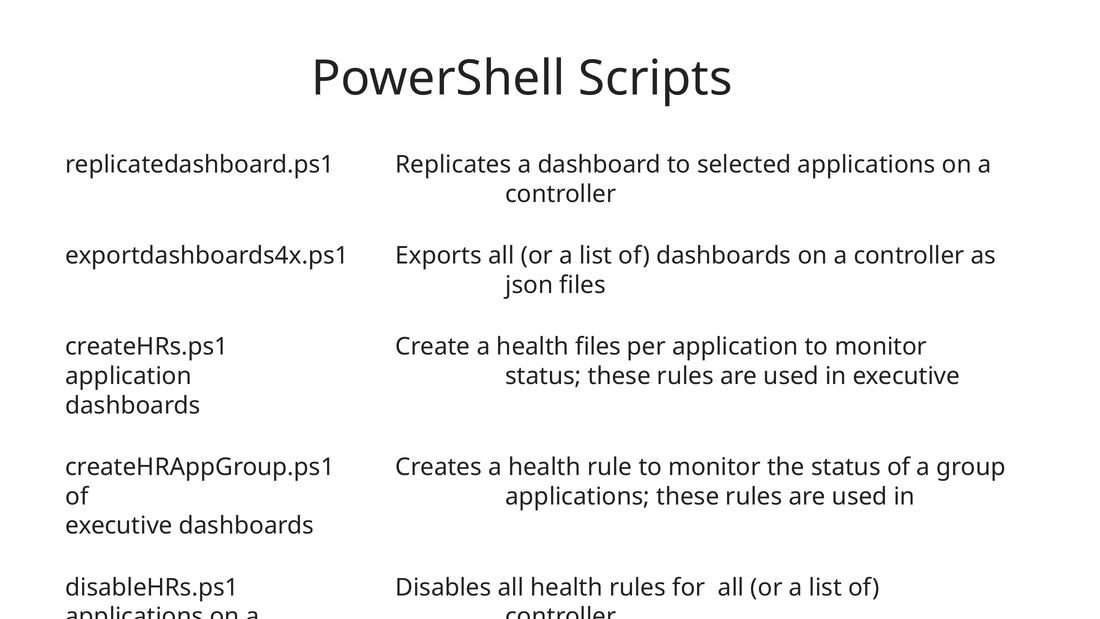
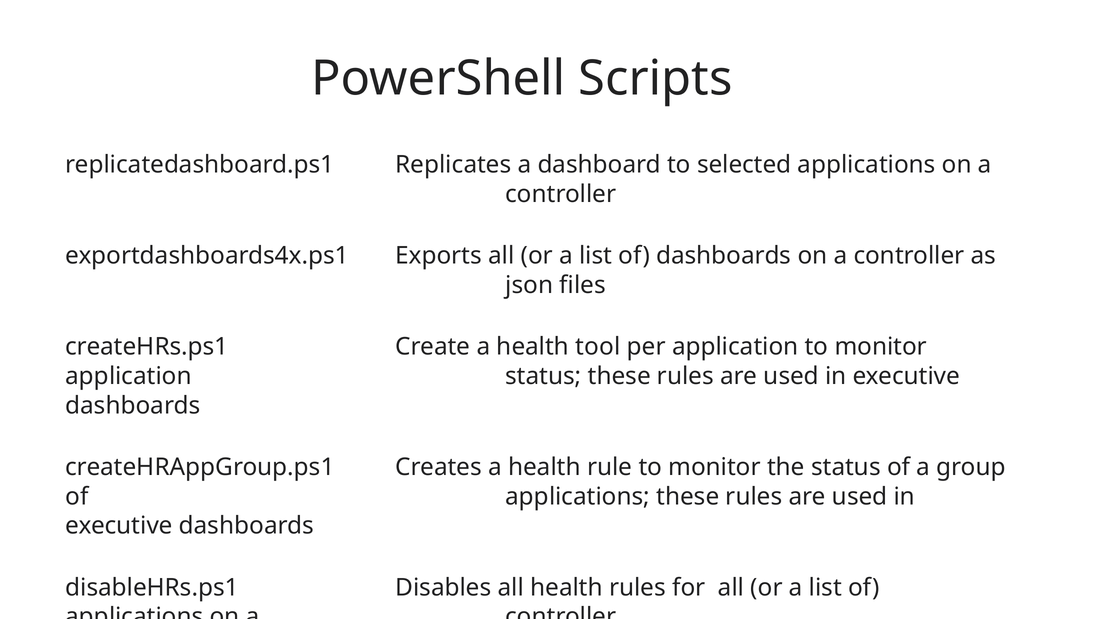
health files: files -> tool (598, 347)
